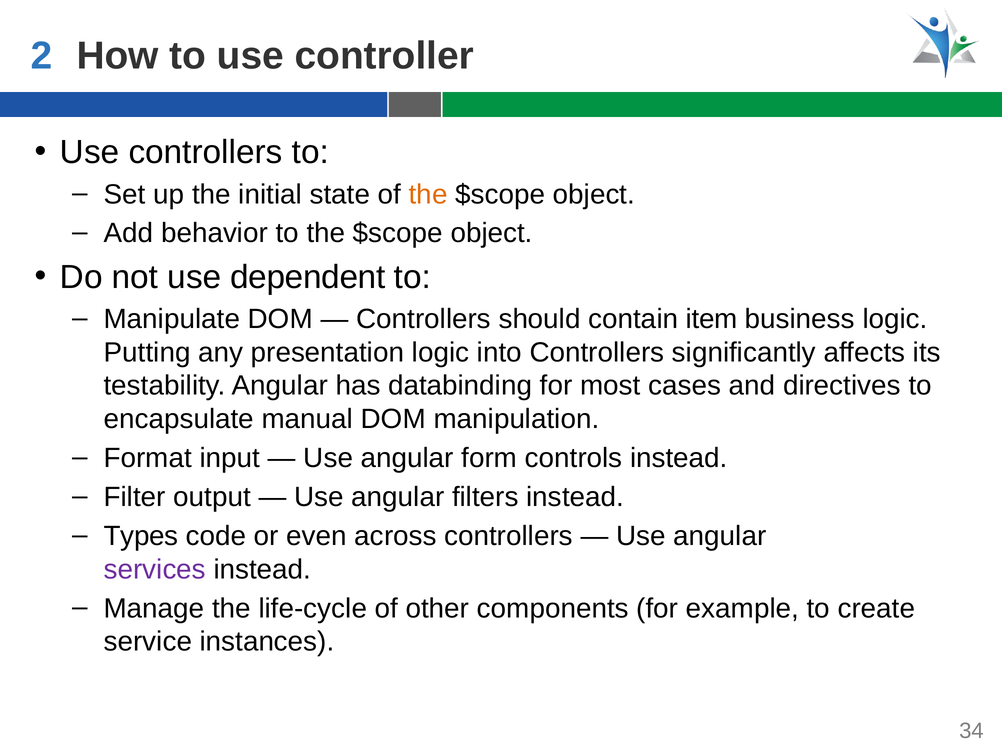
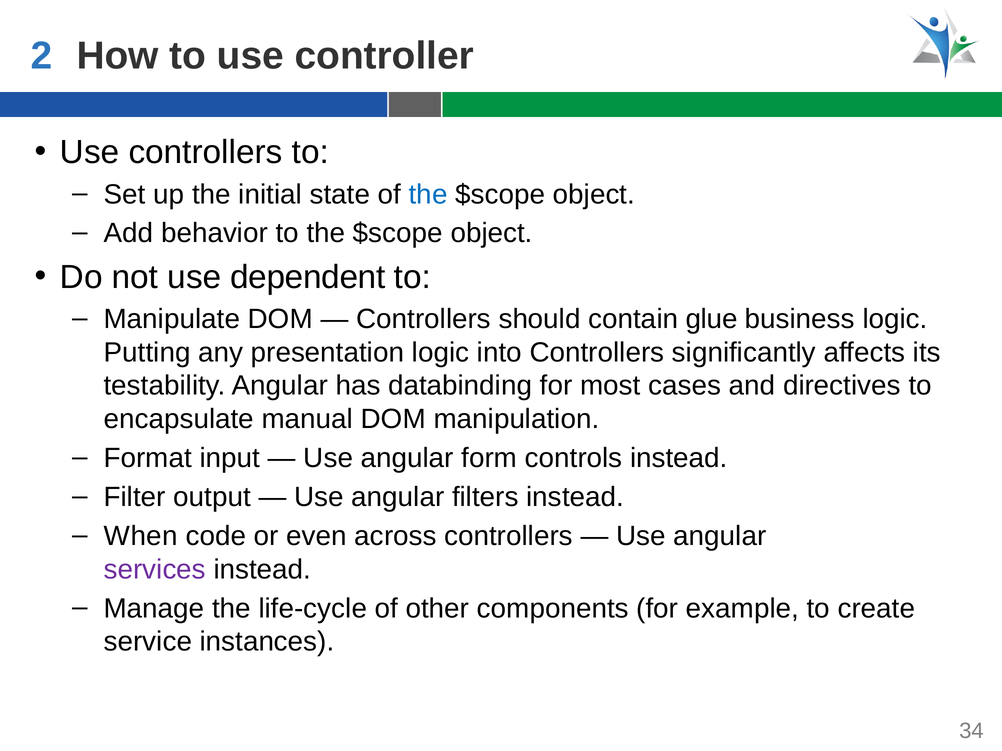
the colour: orange -> blue (428, 194)
item: item -> glue (712, 319)
Types: Types -> When (141, 536)
